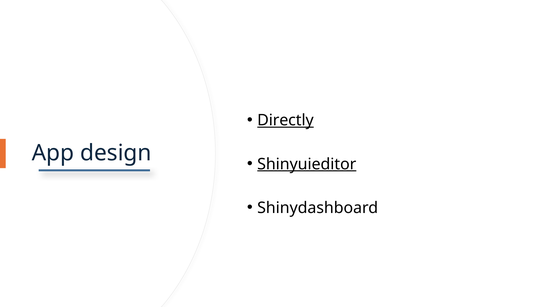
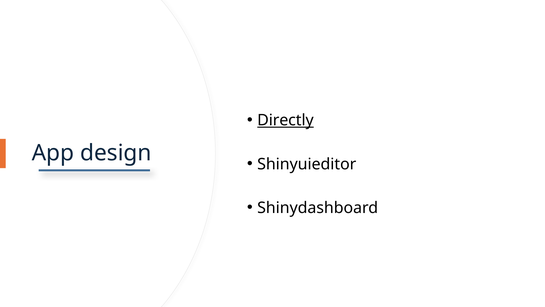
Shinyuieditor underline: present -> none (307, 164)
